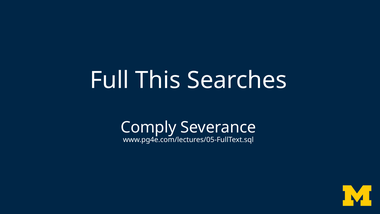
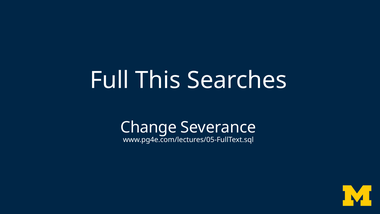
Comply: Comply -> Change (149, 127)
